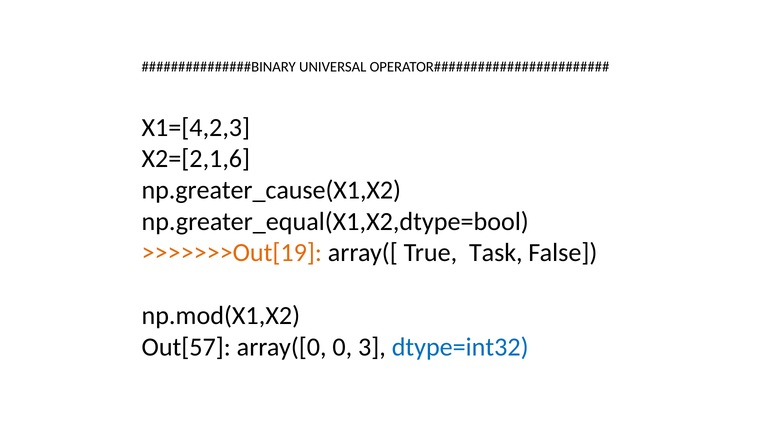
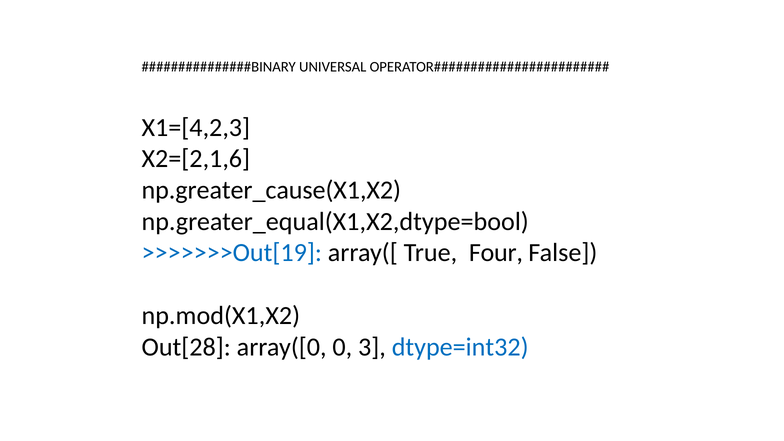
>>>>>>>Out[19 colour: orange -> blue (232, 253)
Task: Task -> Four (496, 253)
Out[57: Out[57 -> Out[28 (186, 347)
